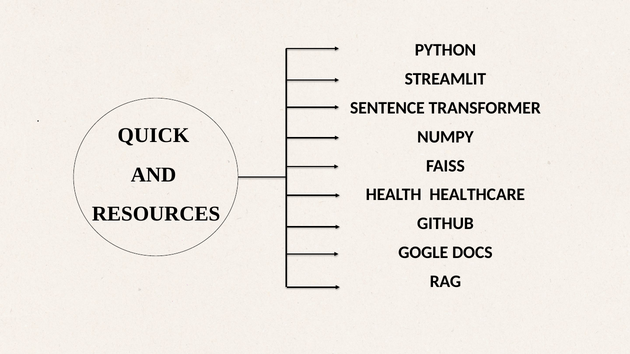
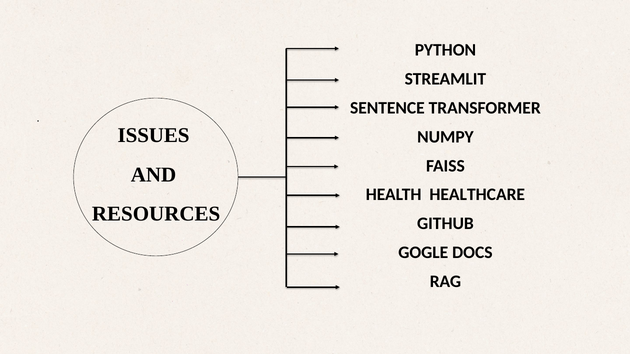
QUICK: QUICK -> ISSUES (154, 135)
